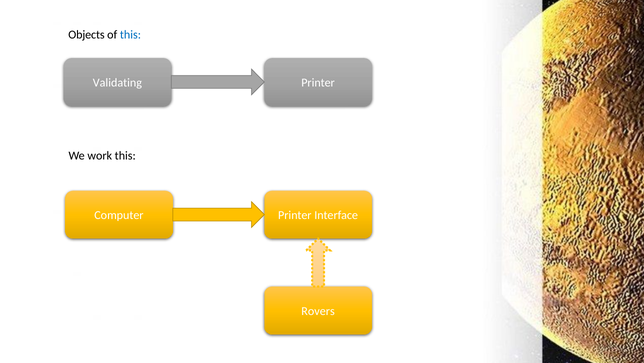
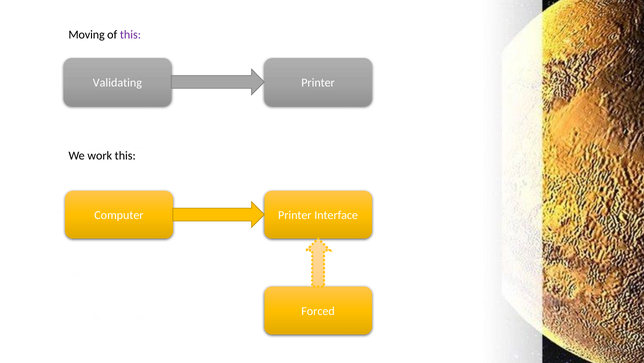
Objects: Objects -> Moving (87, 35)
this colour: blue -> purple (131, 35)
Rovers: Rovers -> Forced (318, 311)
